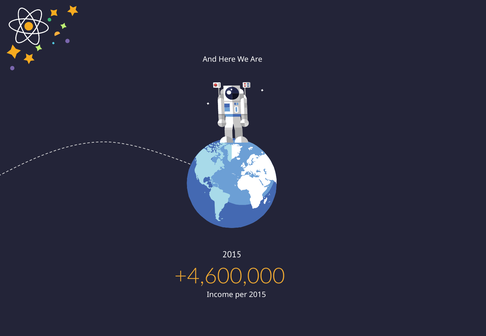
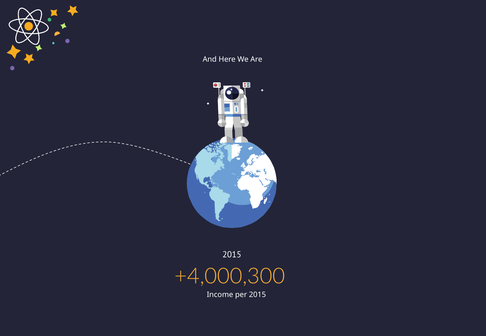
+4,600,000: +4,600,000 -> +4,000,300 (230, 277)
